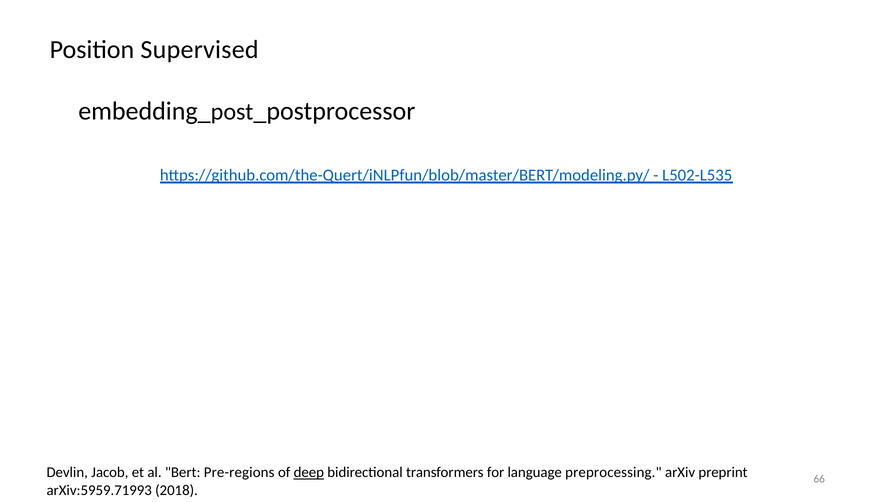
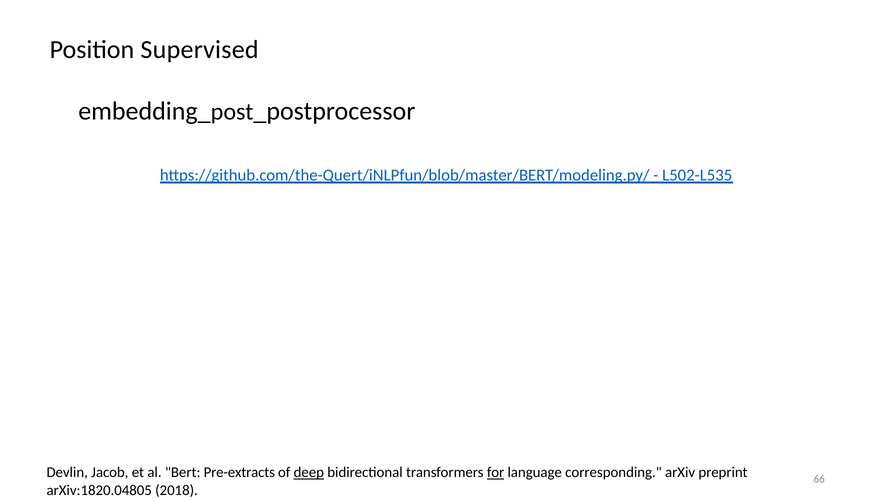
Pre-regions: Pre-regions -> Pre-extracts (239, 473)
for underline: none -> present (496, 473)
preprocessing: preprocessing -> corresponding (613, 473)
arXiv:5959.71993: arXiv:5959.71993 -> arXiv:1820.04805 (99, 491)
